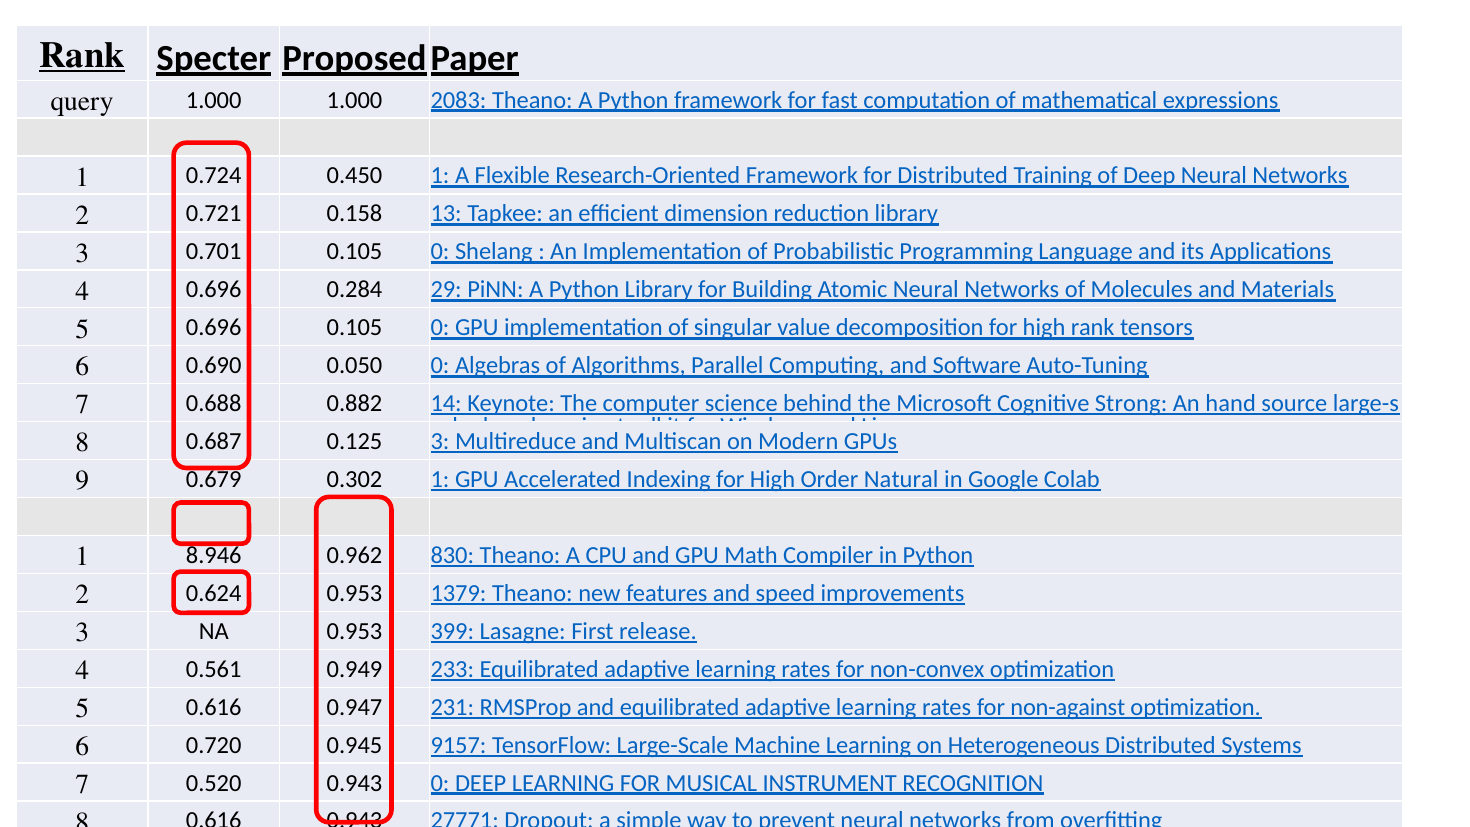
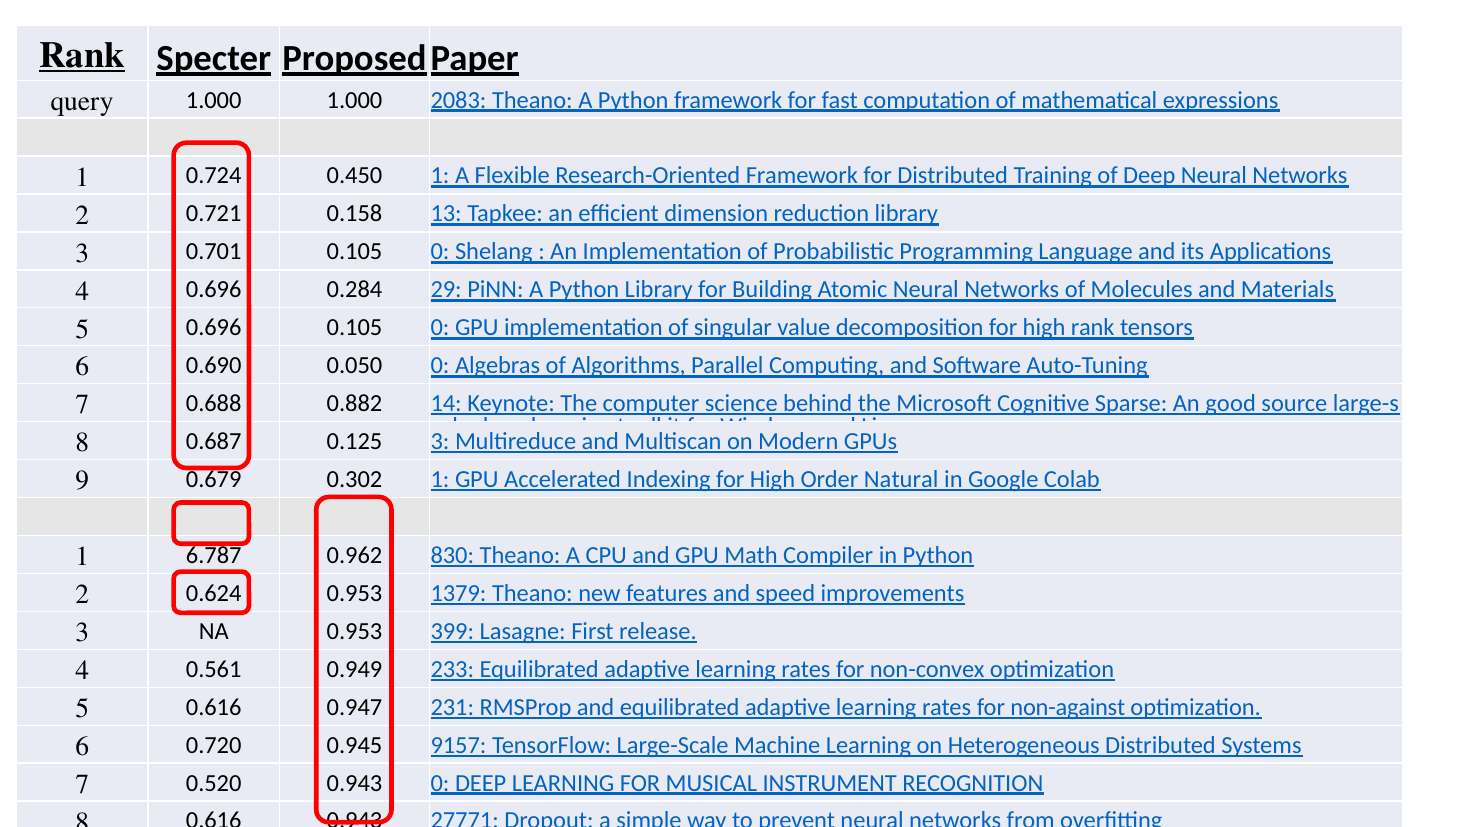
Cognitive Strong: Strong -> Sparse (1131, 403)
hand: hand -> good (1231, 403)
8.946: 8.946 -> 6.787 (214, 555)
